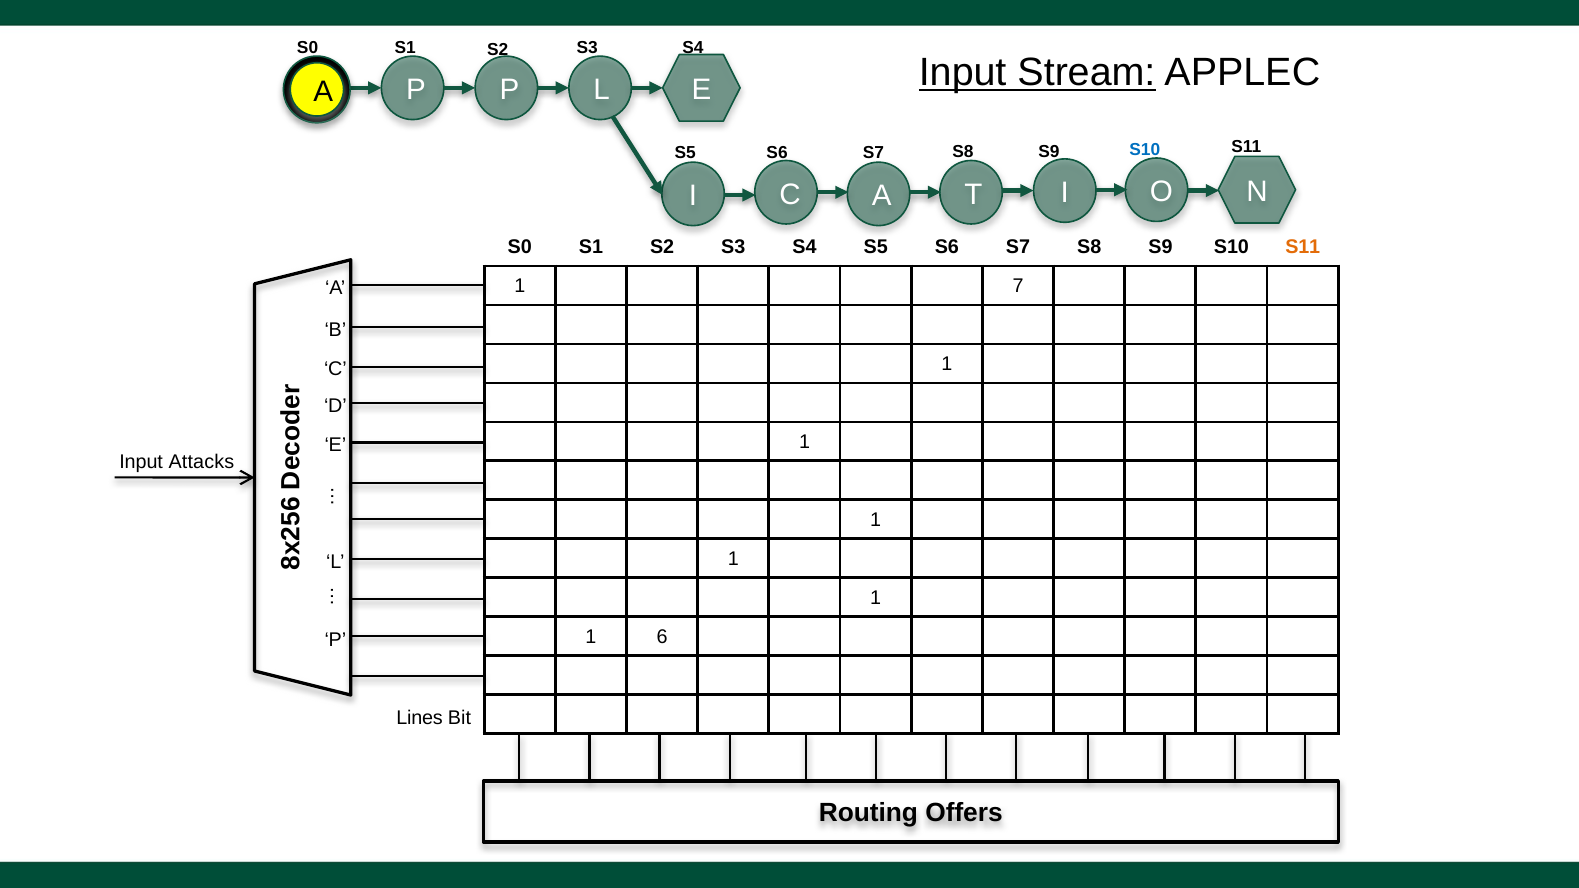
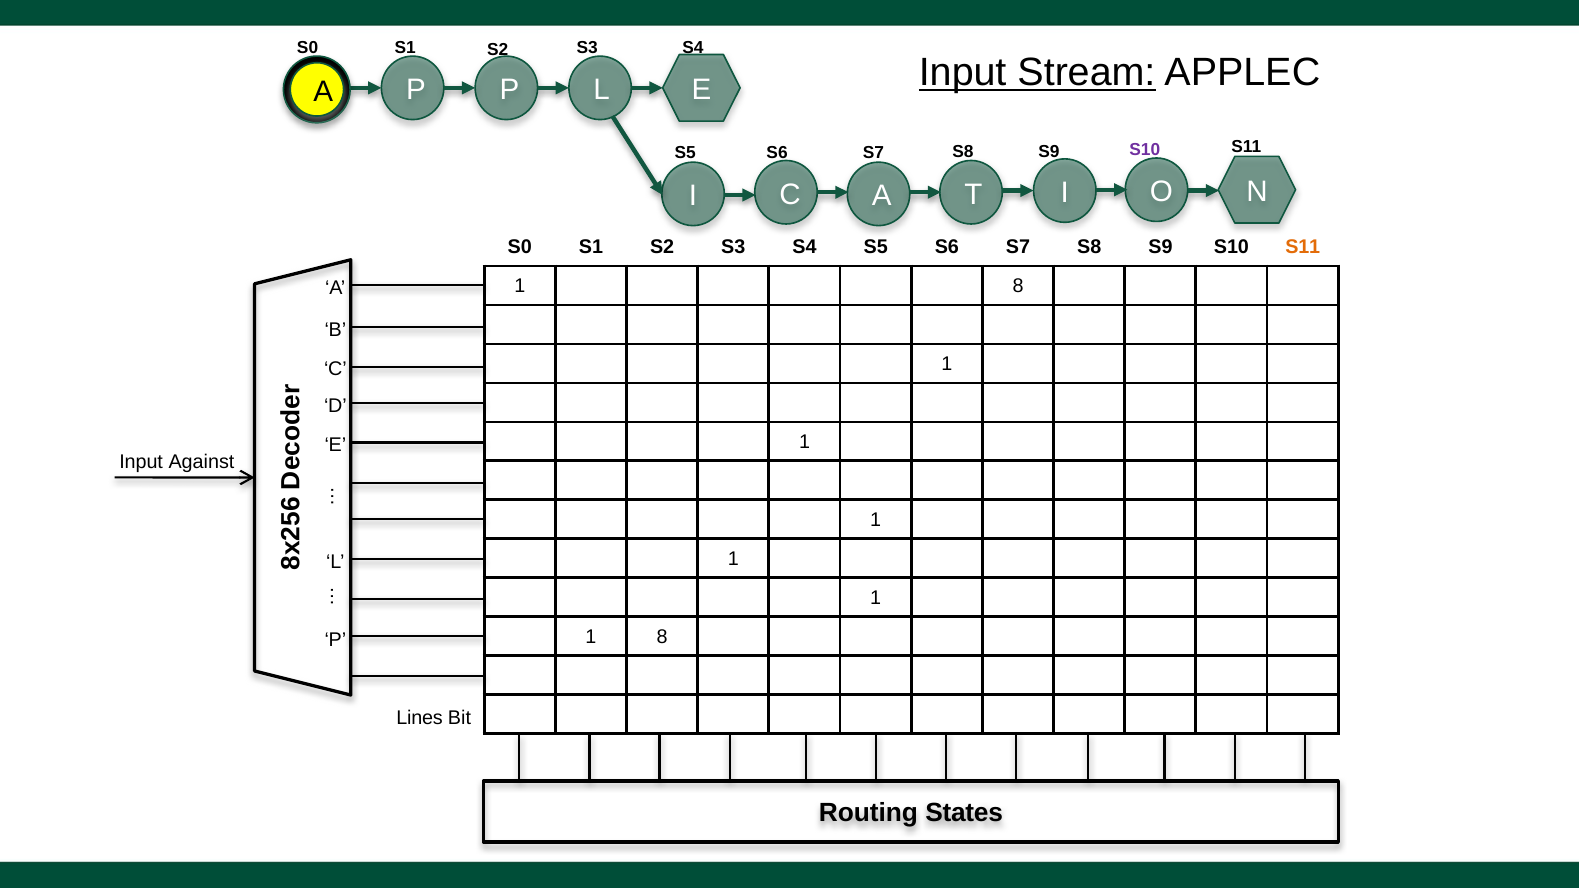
S10 colour: blue -> purple (1145, 150)
7: 7 -> 8 (1018, 286)
Attacks: Attacks -> Against (201, 463)
6: 6 -> 8 (662, 637)
Offers: Offers -> States (964, 814)
